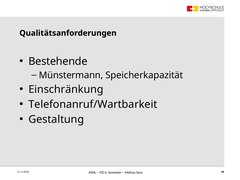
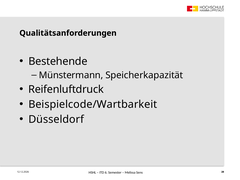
Einschränkung: Einschränkung -> Reifenluftdruck (66, 89)
Telefonanruf/Wartbarkeit: Telefonanruf/Wartbarkeit -> Beispielcode/Wartbarkeit (93, 104)
Gestaltung: Gestaltung -> Düsseldorf (56, 119)
